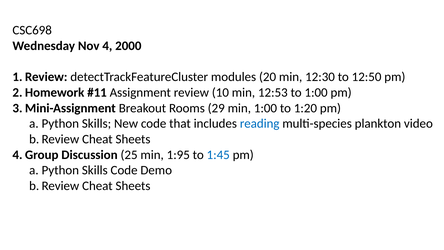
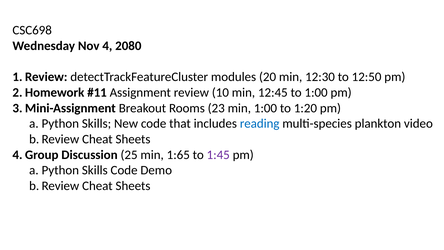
2000: 2000 -> 2080 (128, 46)
12:53: 12:53 -> 12:45 (273, 92)
29: 29 -> 23 (216, 108)
1:95: 1:95 -> 1:65 (178, 155)
1:45 colour: blue -> purple (218, 155)
